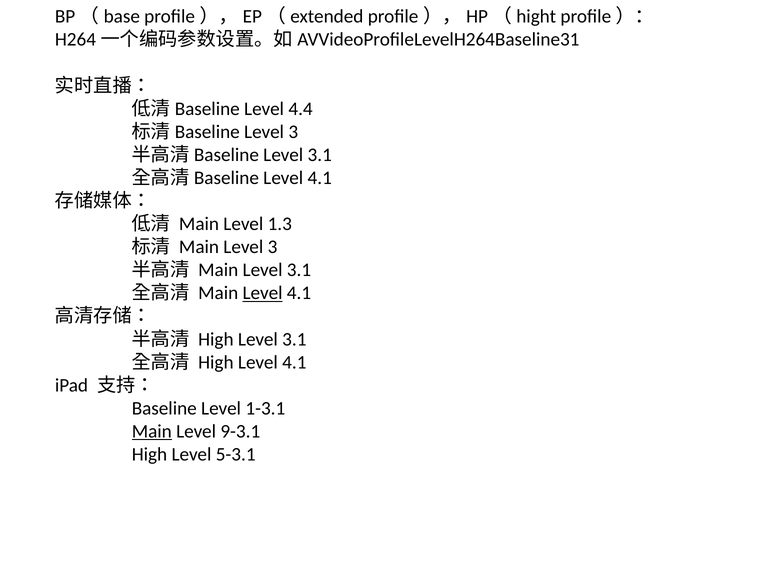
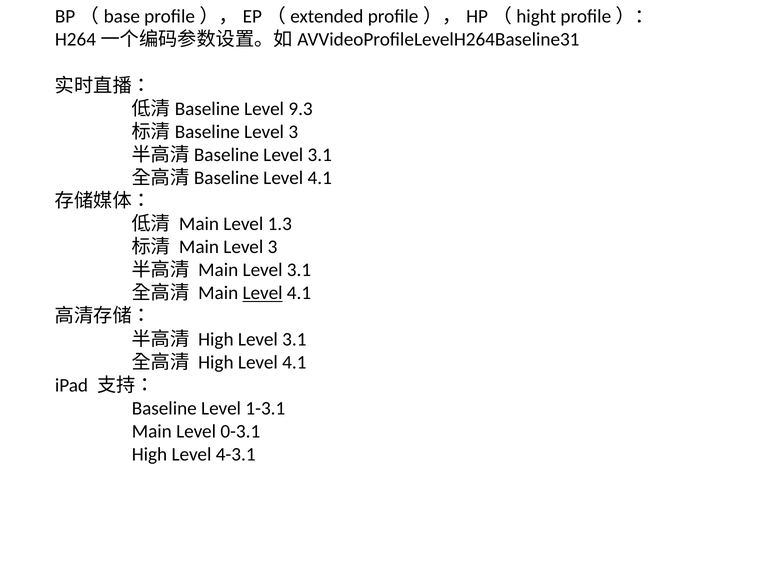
4.4: 4.4 -> 9.3 (301, 109)
Main underline: present -> none (152, 431)
9-3.1: 9-3.1 -> 0-3.1 (240, 431)
5-3.1: 5-3.1 -> 4-3.1 (236, 454)
